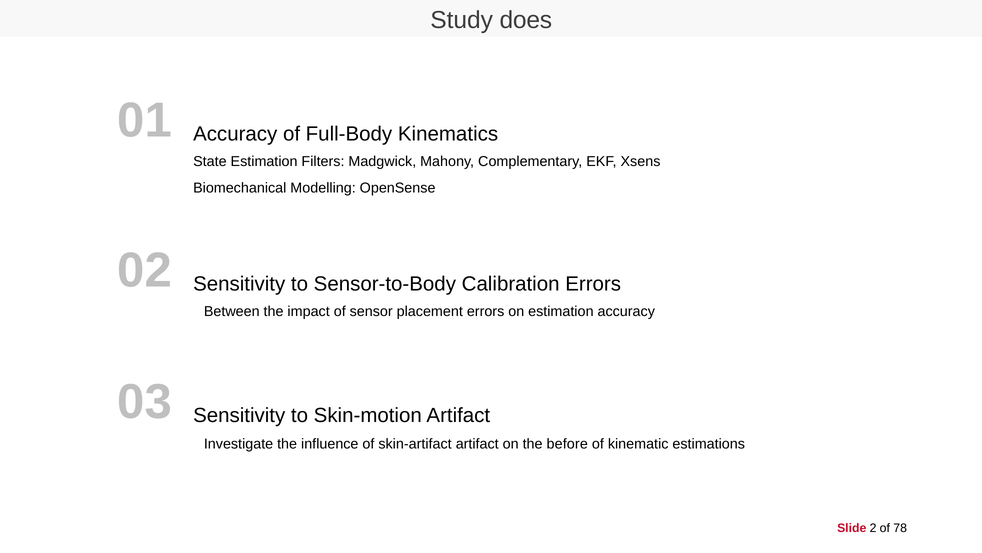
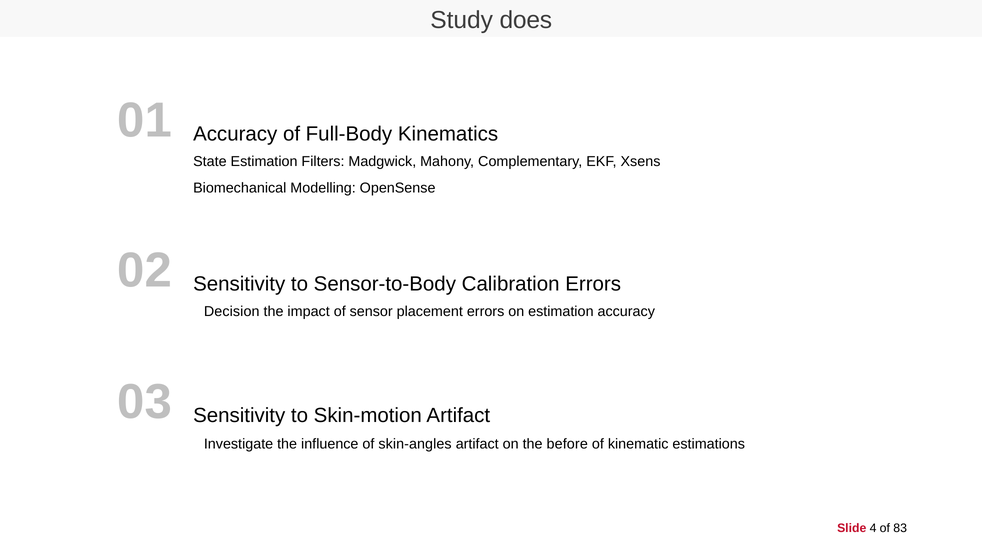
Between: Between -> Decision (232, 311)
skin-artifact: skin-artifact -> skin-angles (415, 444)
2: 2 -> 4 (873, 528)
78: 78 -> 83 (900, 528)
